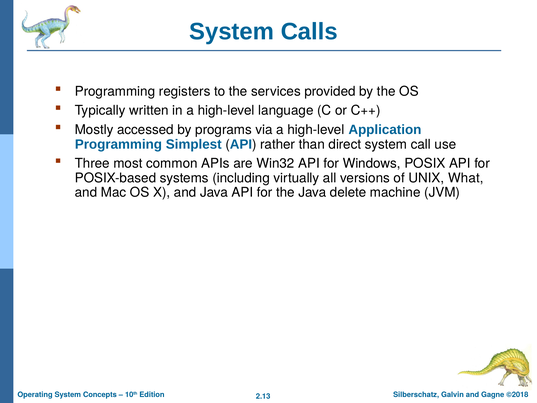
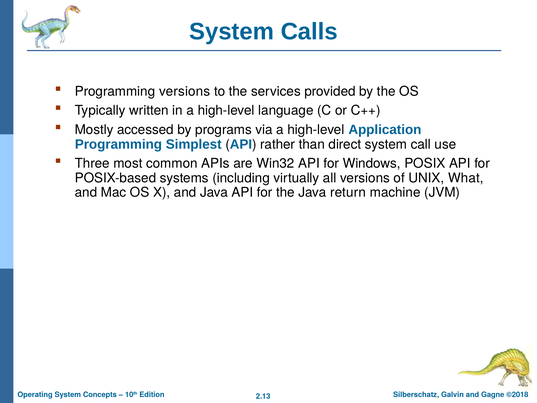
Programming registers: registers -> versions (185, 91)
delete: delete -> return (348, 192)
